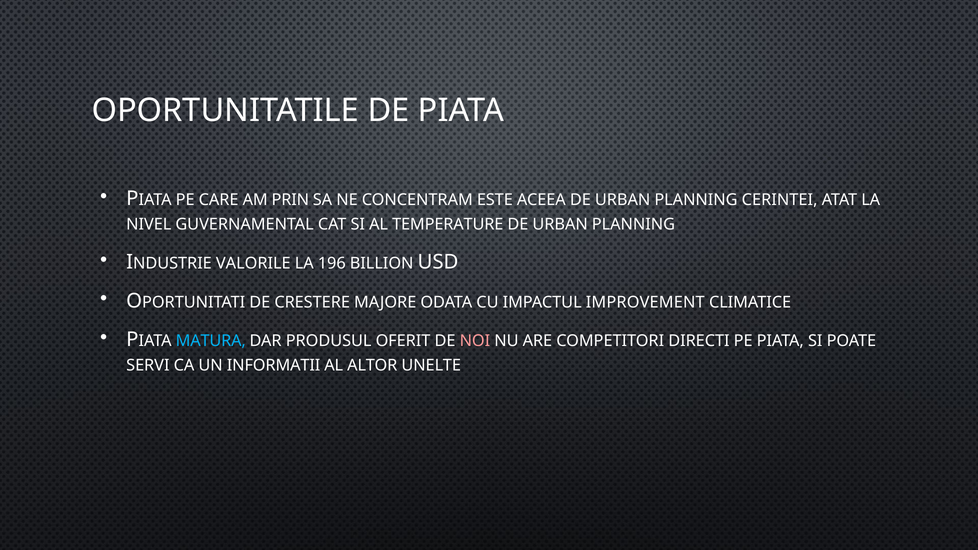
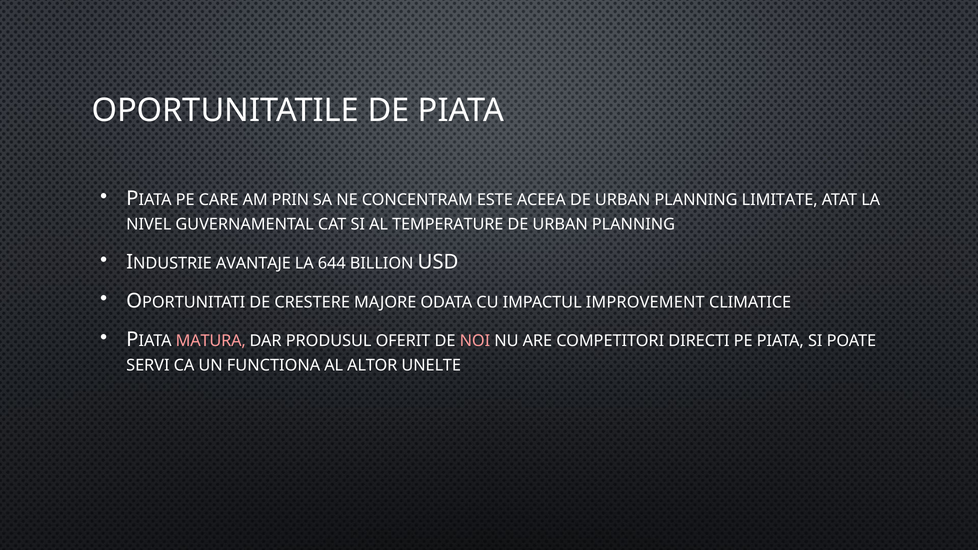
CERINTEI: CERINTEI -> LIMITATE (780, 200)
VALORILE: VALORILE -> AVANTAJE (253, 263)
196: 196 -> 644 (332, 263)
MATURA colour: light blue -> pink (211, 341)
INFORMATII: INFORMATII -> FUNCTIONA (274, 366)
